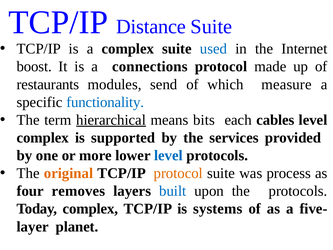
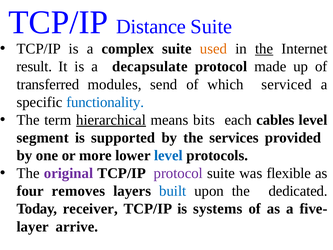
used colour: blue -> orange (213, 49)
the underline: none -> present (264, 49)
boost: boost -> result (34, 67)
connections: connections -> decapsulate (150, 67)
restaurants: restaurants -> transferred (48, 84)
measure: measure -> serviced (287, 84)
complex: complex -> segment (43, 138)
original colour: orange -> purple (69, 173)
protocol colour: orange -> purple (178, 173)
process: process -> flexible (289, 173)
the protocols: protocols -> dedicated (298, 191)
Today complex: complex -> receiver (90, 209)
planet: planet -> arrive (77, 226)
